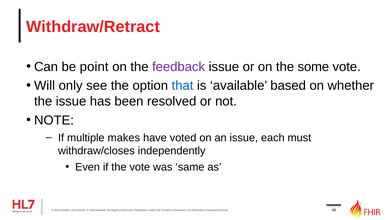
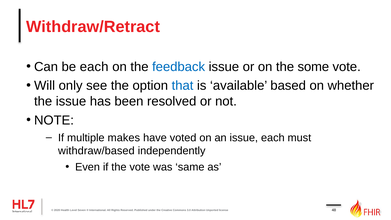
be point: point -> each (94, 67)
feedback colour: purple -> blue (179, 67)
withdraw/closes: withdraw/closes -> withdraw/based (96, 151)
